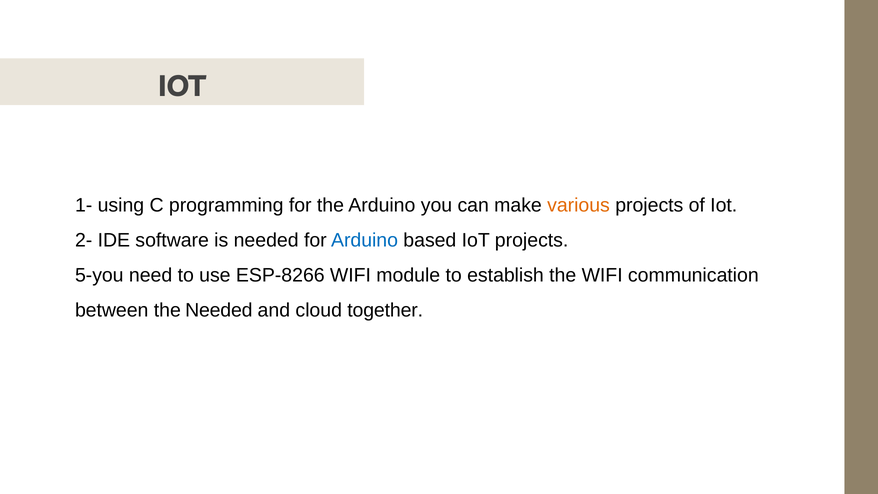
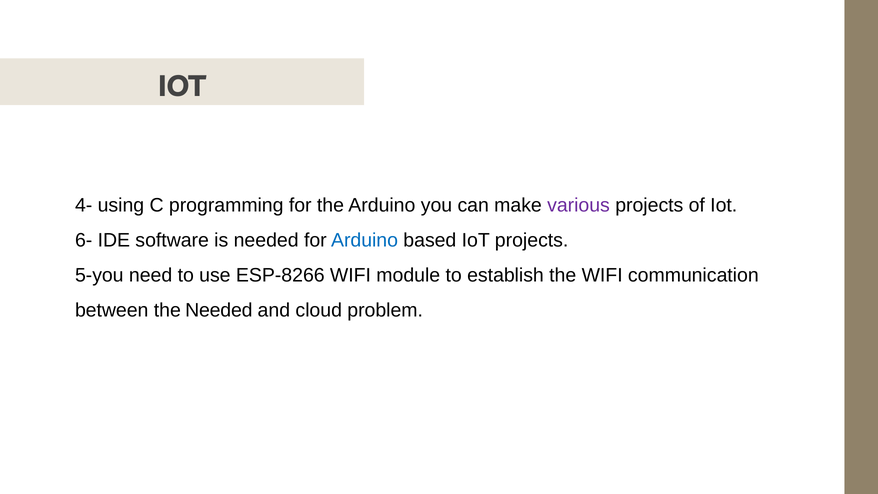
1-: 1- -> 4- (84, 205)
various colour: orange -> purple (579, 205)
2-: 2- -> 6- (84, 240)
together: together -> problem (385, 310)
